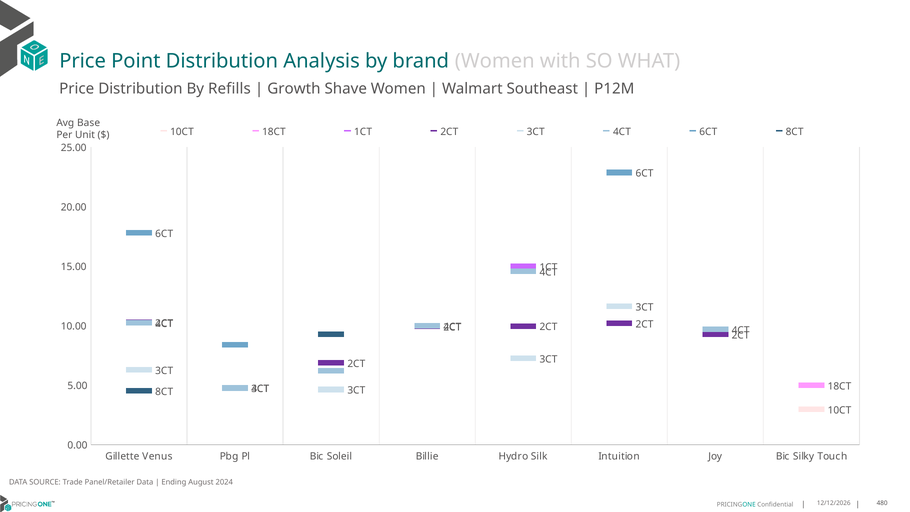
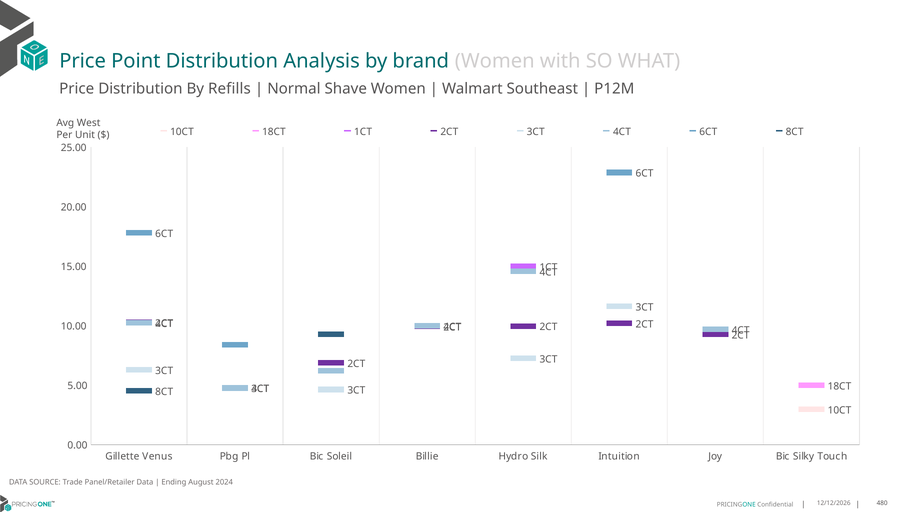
Growth: Growth -> Normal (294, 89)
Base: Base -> West (89, 123)
